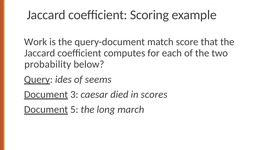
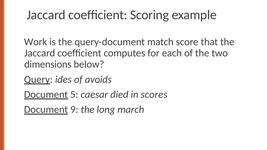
probability: probability -> dimensions (48, 64)
seems: seems -> avoids (98, 79)
3: 3 -> 5 (74, 95)
5: 5 -> 9 (74, 110)
